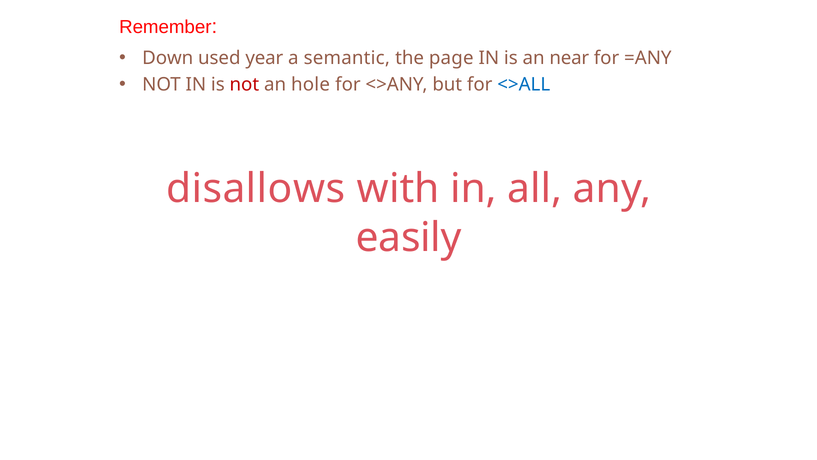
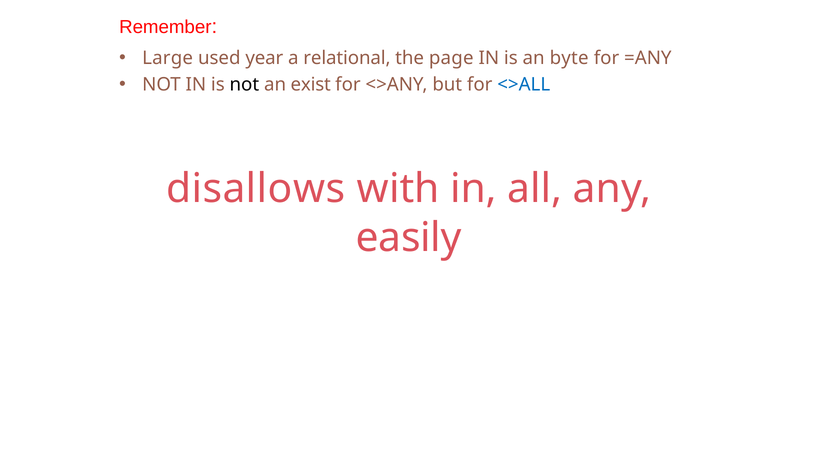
Down: Down -> Large (168, 58)
semantic: semantic -> relational (347, 58)
near: near -> byte (569, 58)
not colour: red -> black (244, 85)
hole: hole -> exist (311, 85)
